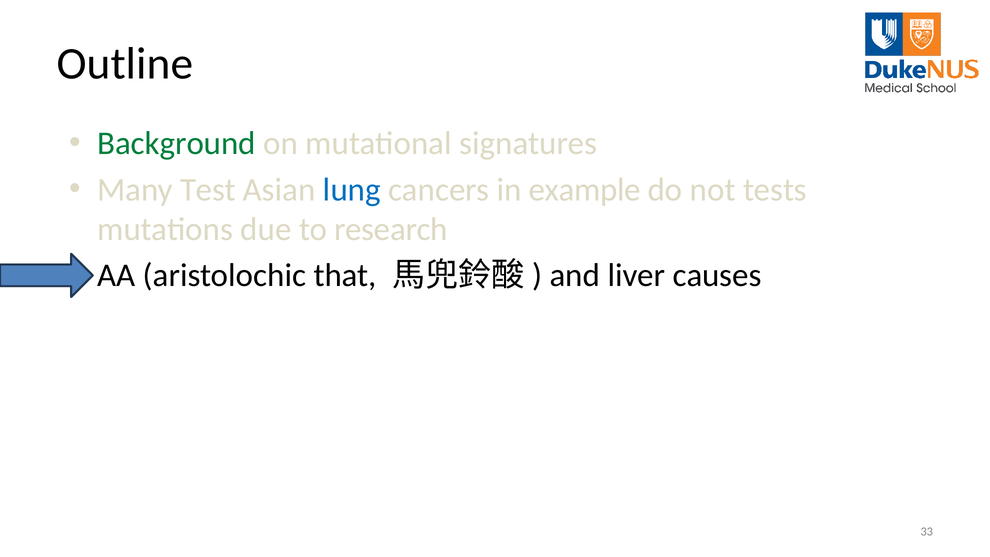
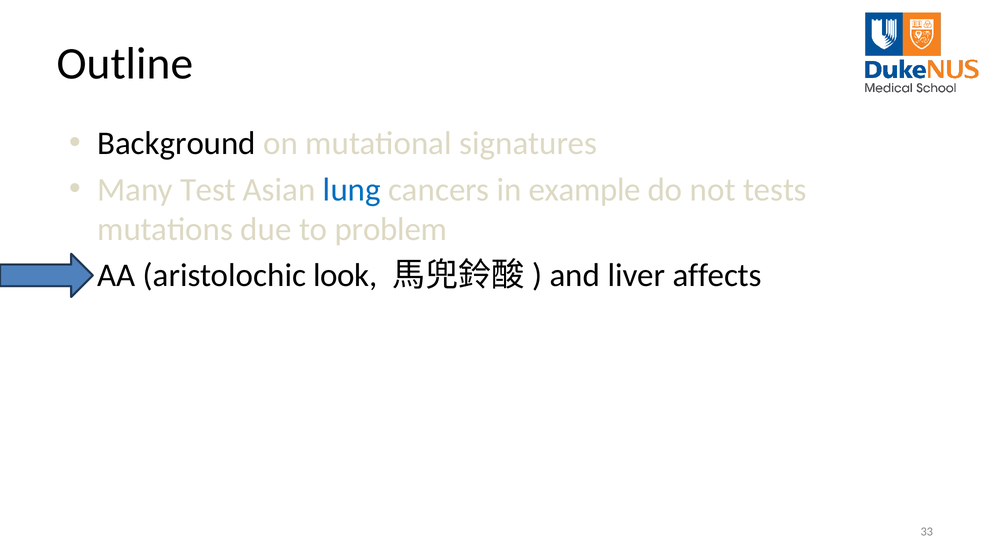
Background colour: green -> black (176, 143)
research: research -> problem (391, 229)
that: that -> look (345, 275)
causes: causes -> affects (717, 275)
